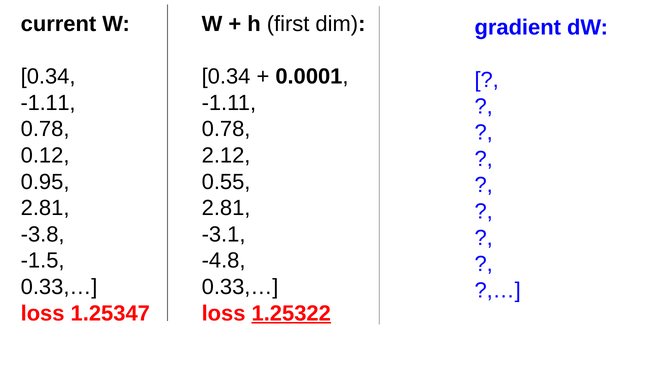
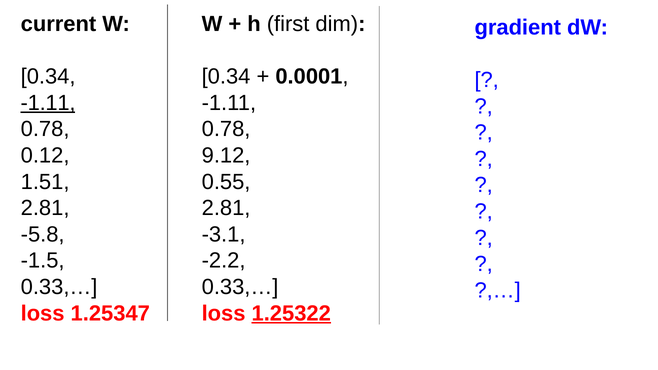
-1.11 underline: none -> present (48, 103)
2.12: 2.12 -> 9.12 (226, 156)
0.95: 0.95 -> 1.51 (45, 182)
-3.8: -3.8 -> -5.8 (43, 235)
-4.8: -4.8 -> -2.2 (224, 261)
